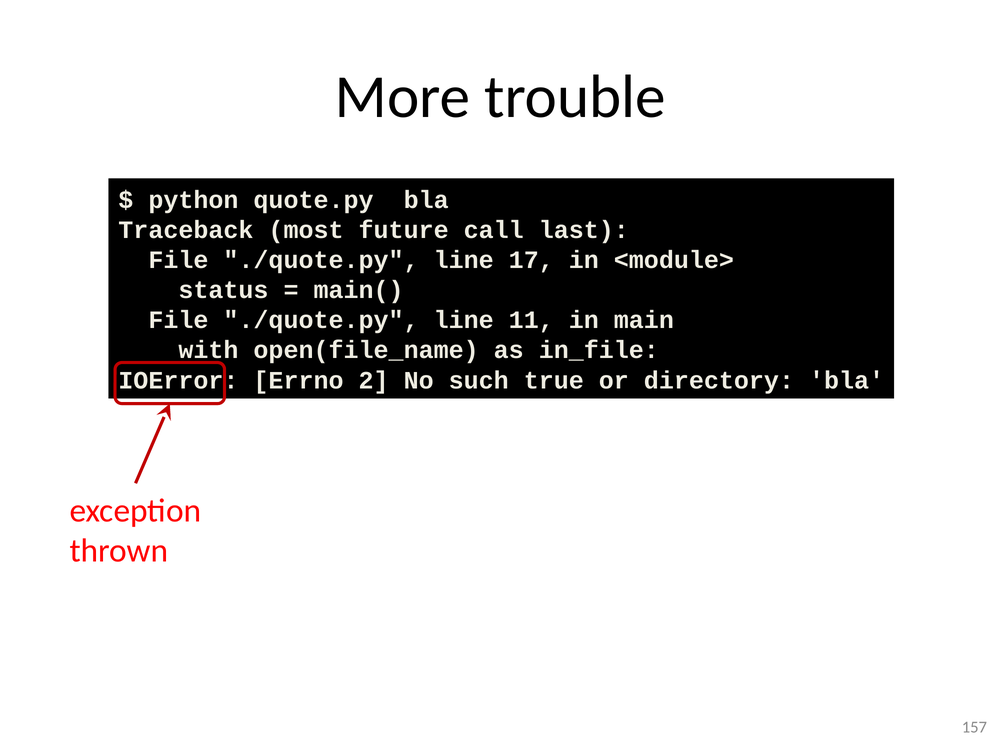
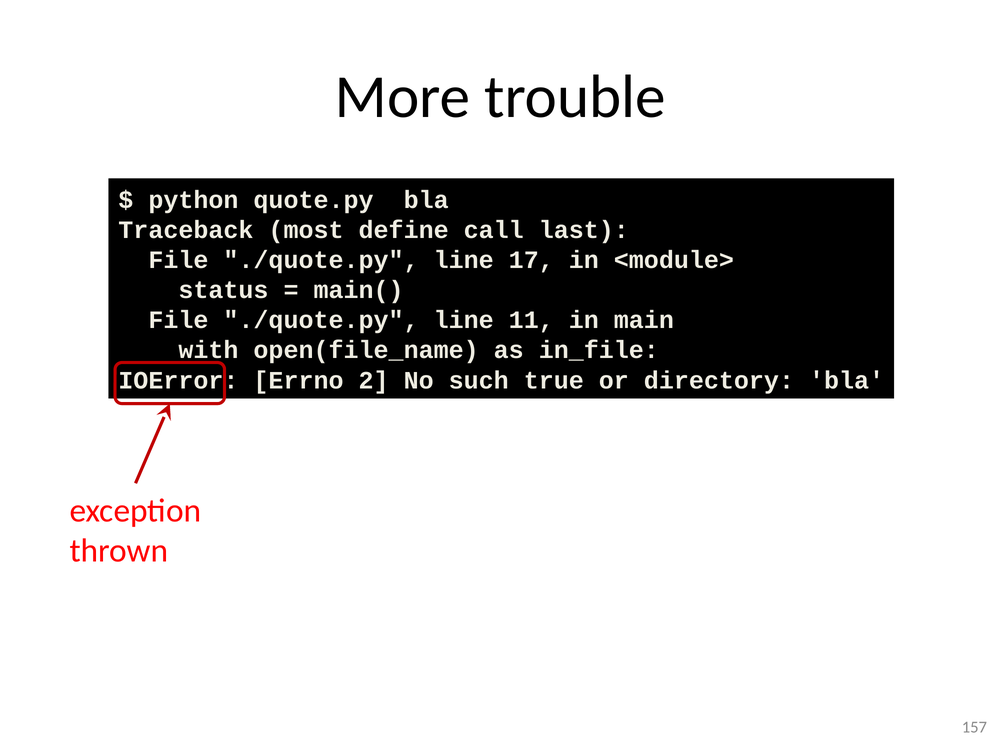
future: future -> define (404, 230)
